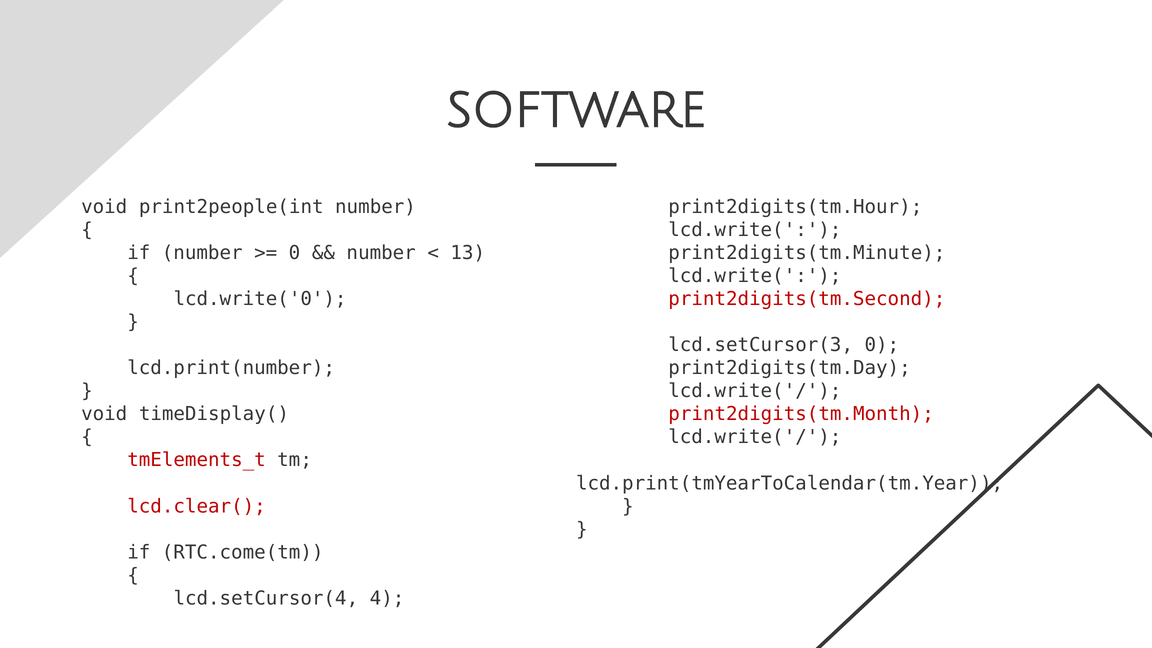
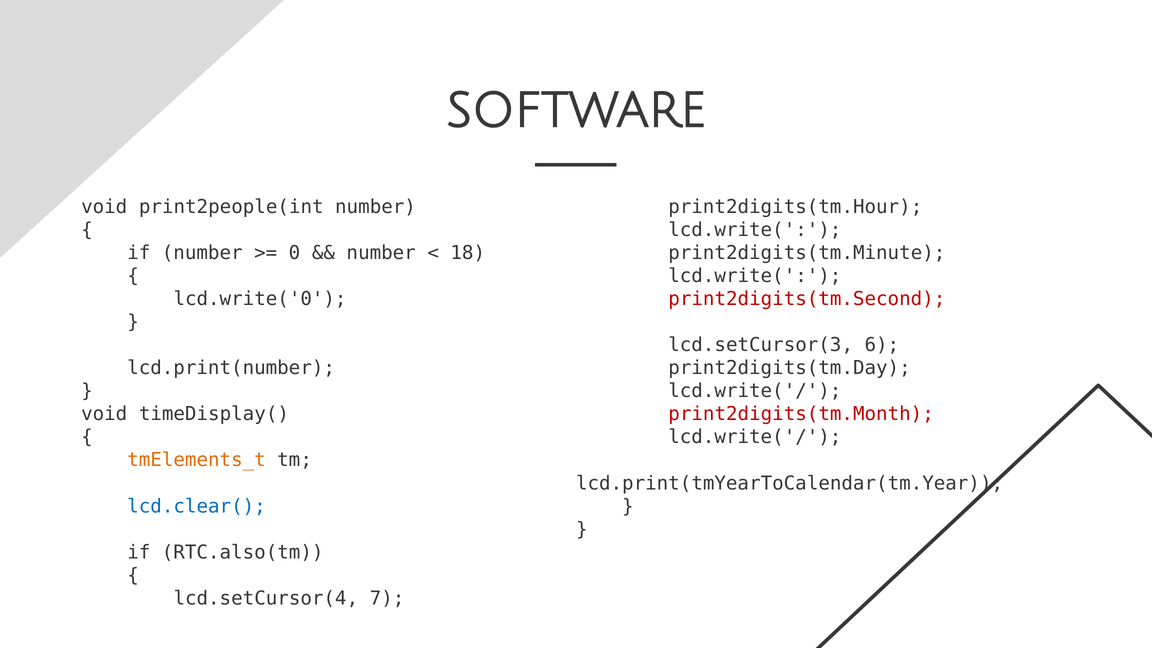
13: 13 -> 18 (468, 253)
lcd.setCursor(3 0: 0 -> 6 (882, 345)
tmElements_t colour: red -> orange (197, 460)
lcd.clear( colour: red -> blue (197, 506)
RTC.come(tm: RTC.come(tm -> RTC.also(tm (243, 552)
4: 4 -> 7 (387, 598)
